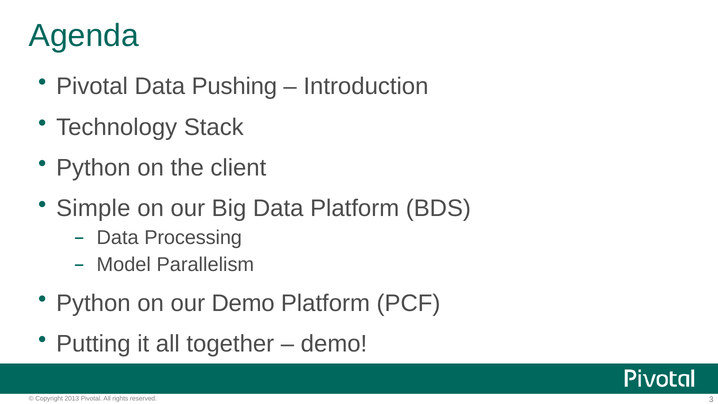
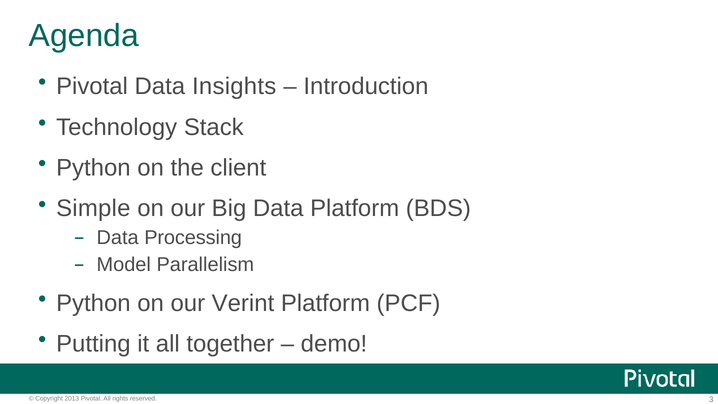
Pushing: Pushing -> Insights (234, 86)
our Demo: Demo -> Verint (243, 303)
